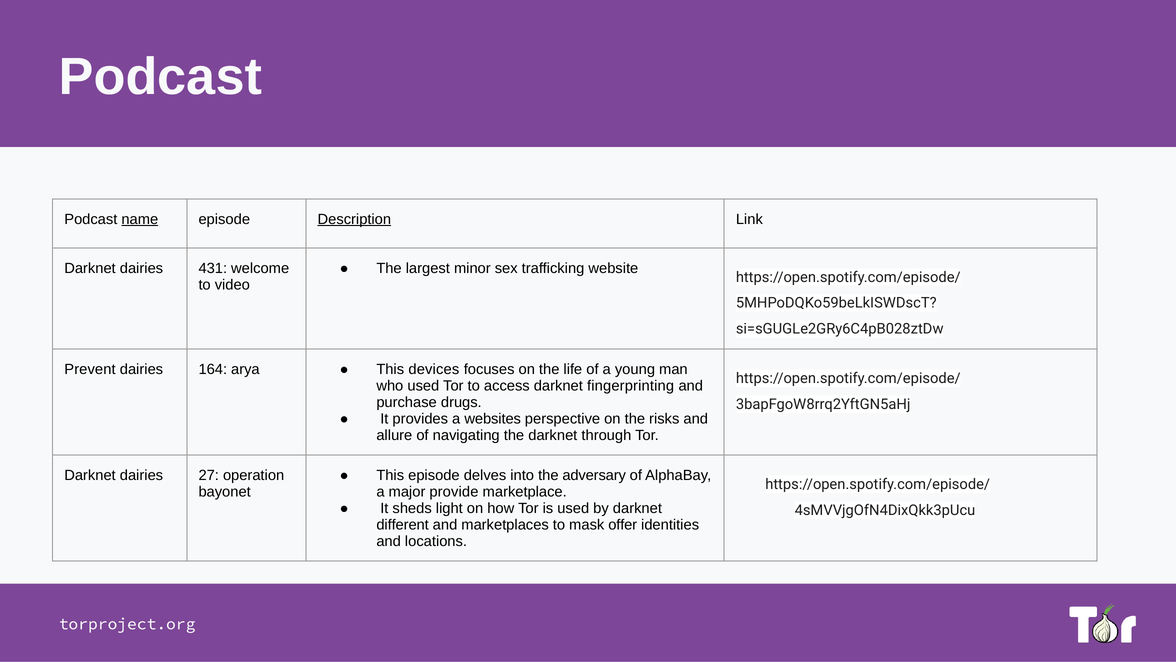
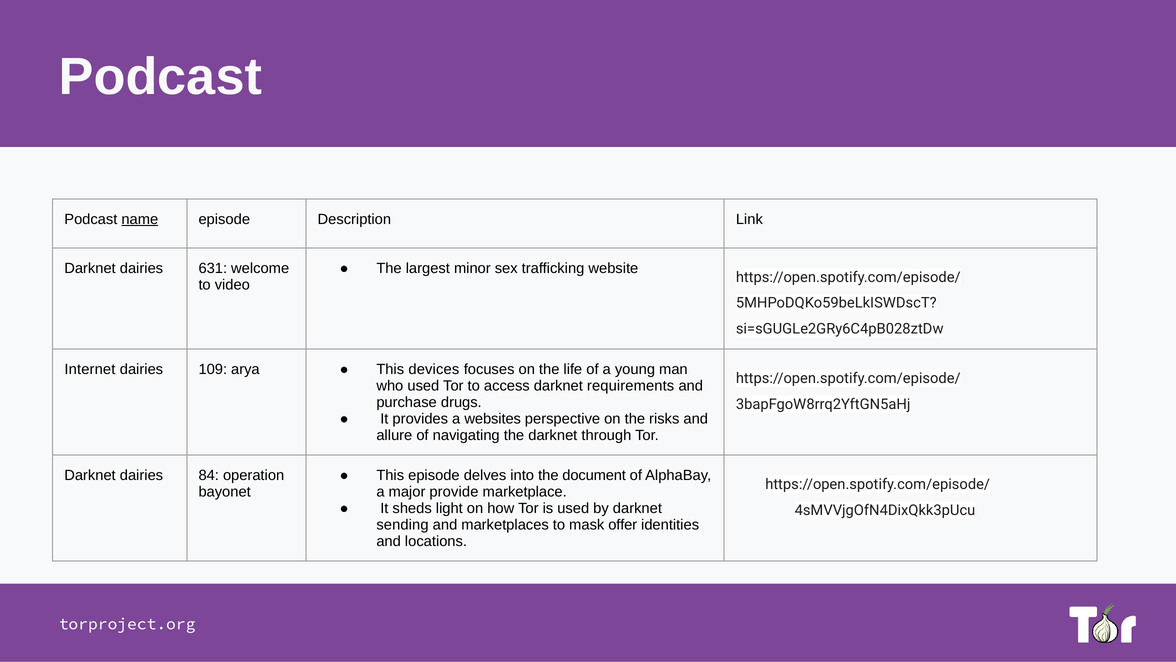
Description underline: present -> none (354, 219)
431: 431 -> 631 (213, 268)
Prevent: Prevent -> Internet (90, 369)
164: 164 -> 109 (213, 369)
fingerprinting: fingerprinting -> requirements (631, 386)
27: 27 -> 84 (209, 475)
adversary: adversary -> document (594, 475)
different: different -> sending (402, 524)
